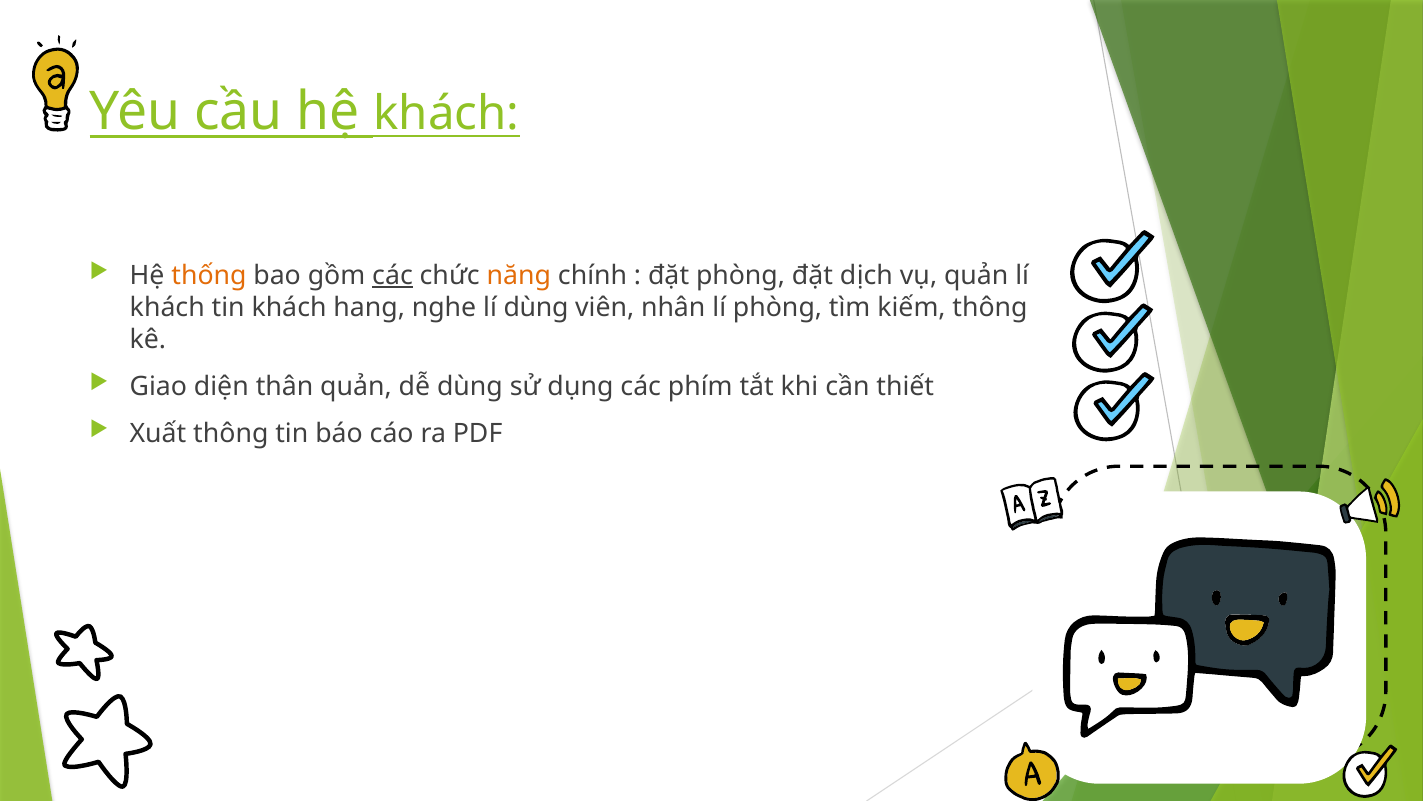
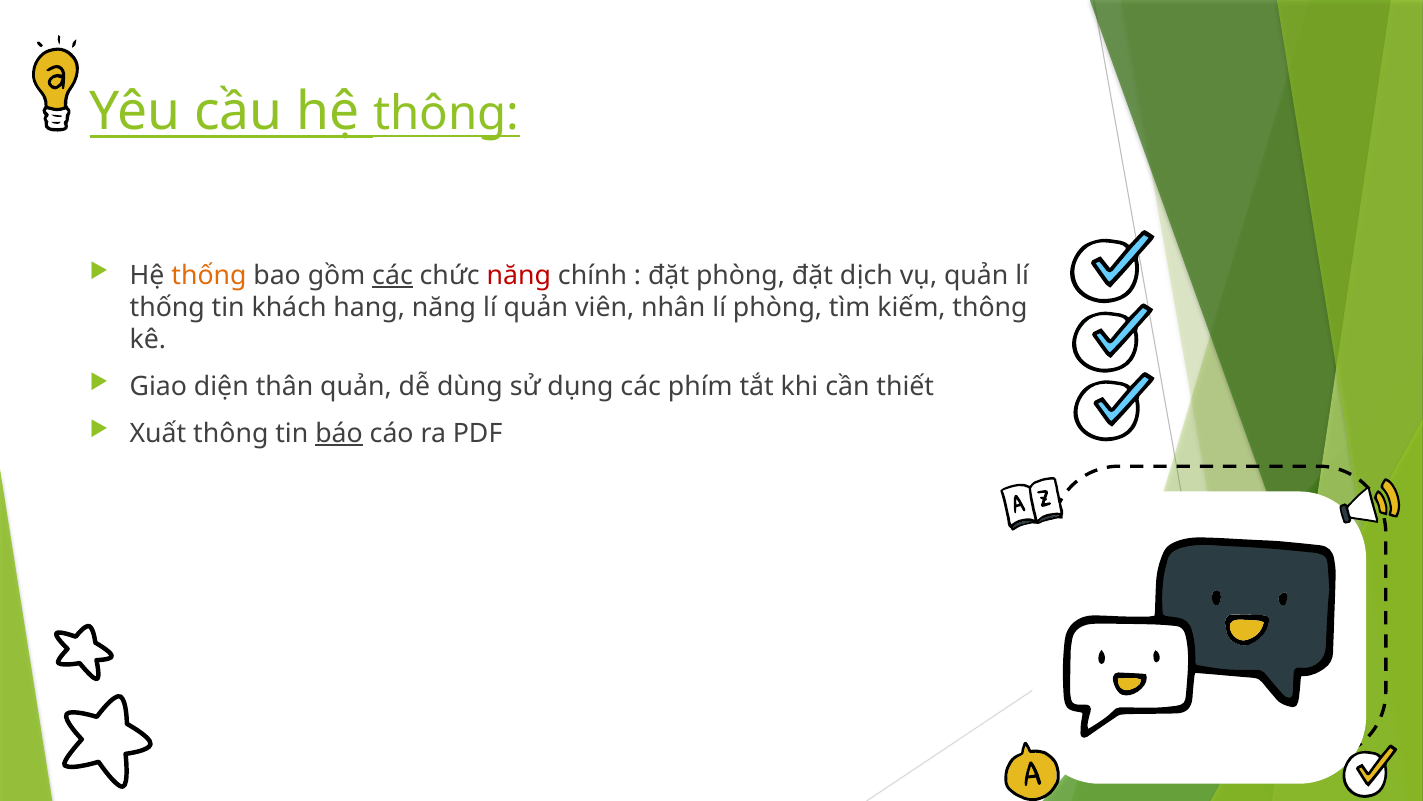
hệ khách: khách -> thông (447, 114)
năng colour: orange -> red (519, 275)
khách: khách -> thống (167, 307)
hang nghe: nghe -> năng (444, 307)
lí dùng: dùng -> quản (536, 307)
báo underline: none -> present (339, 433)
